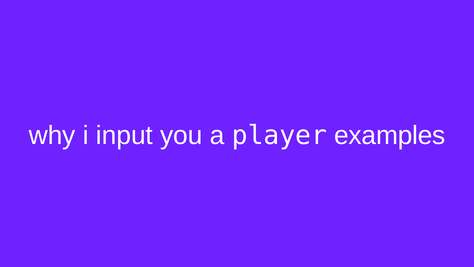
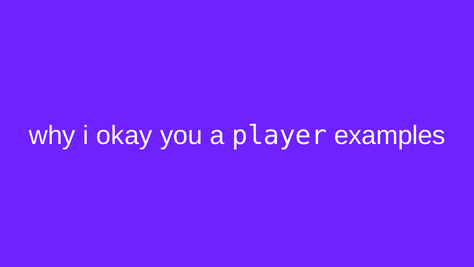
input: input -> okay (124, 135)
